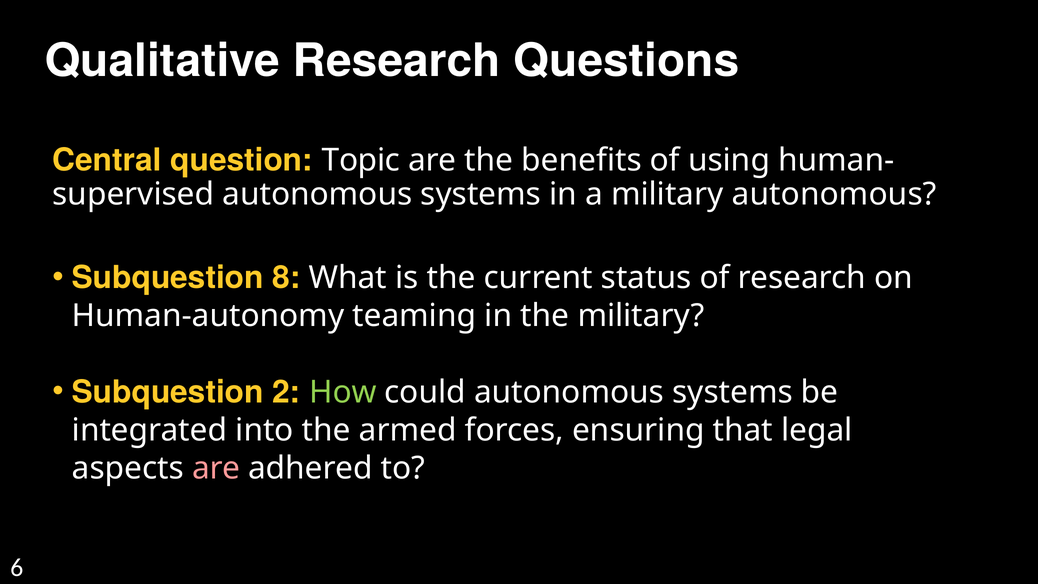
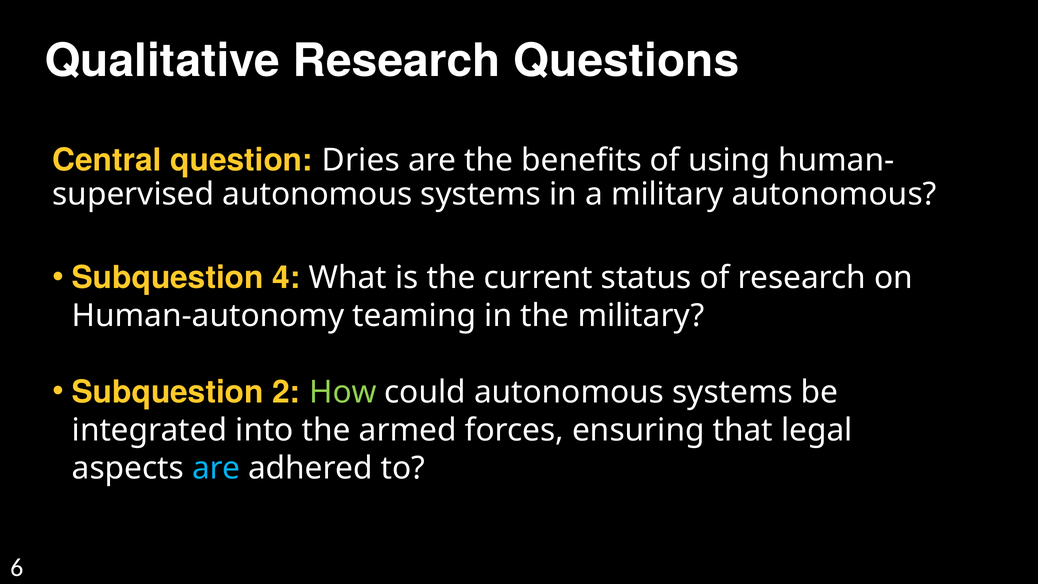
Topic: Topic -> Dries (361, 160)
8: 8 -> 4 (287, 278)
are colour: pink -> light blue (216, 468)
